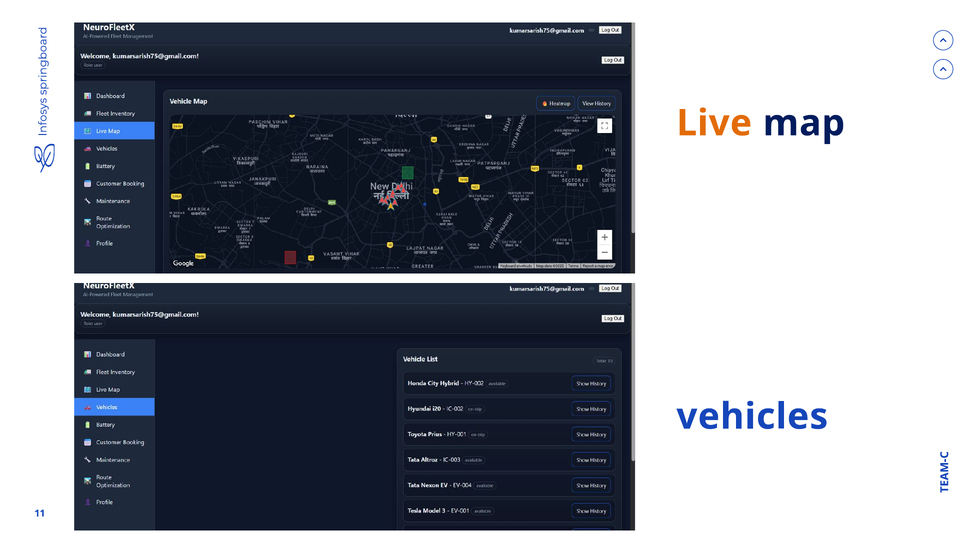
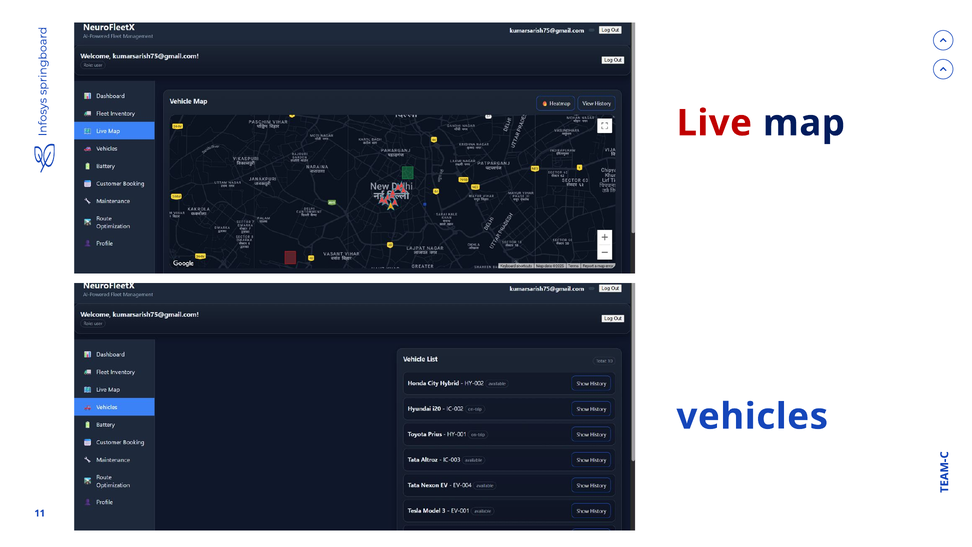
Live colour: orange -> red (714, 123)
